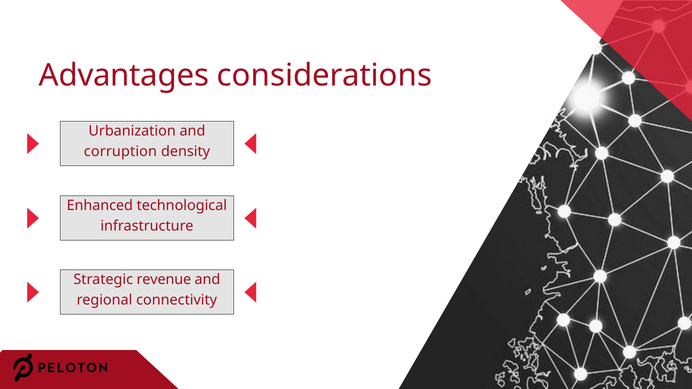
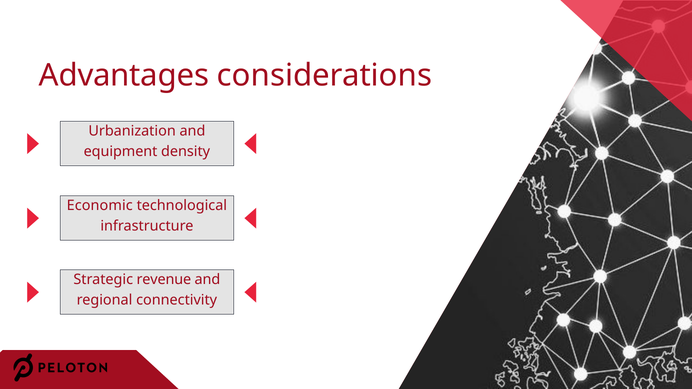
corruption: corruption -> equipment (121, 151)
Enhanced: Enhanced -> Economic (100, 206)
